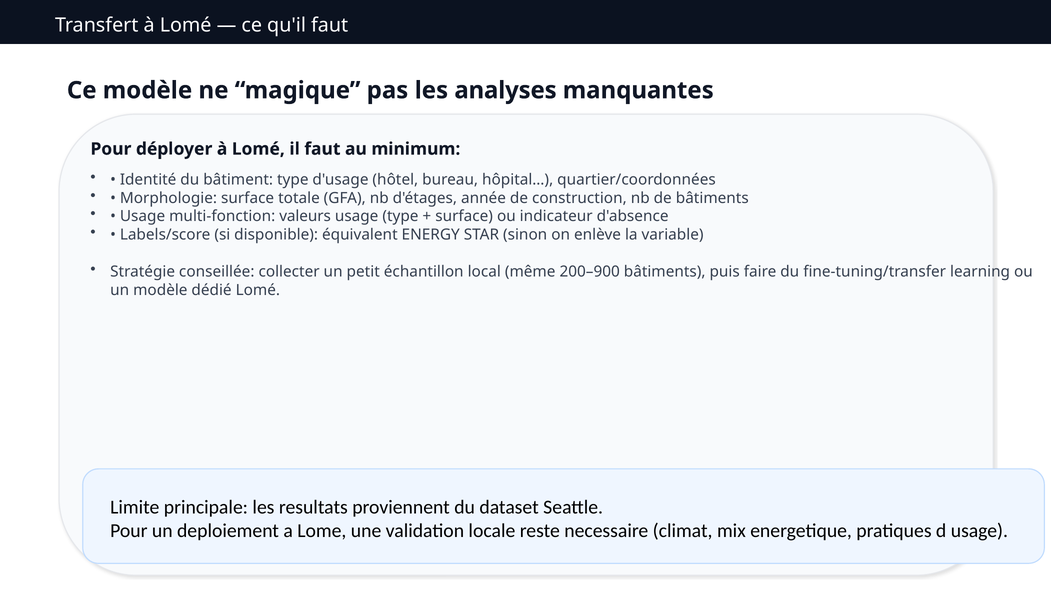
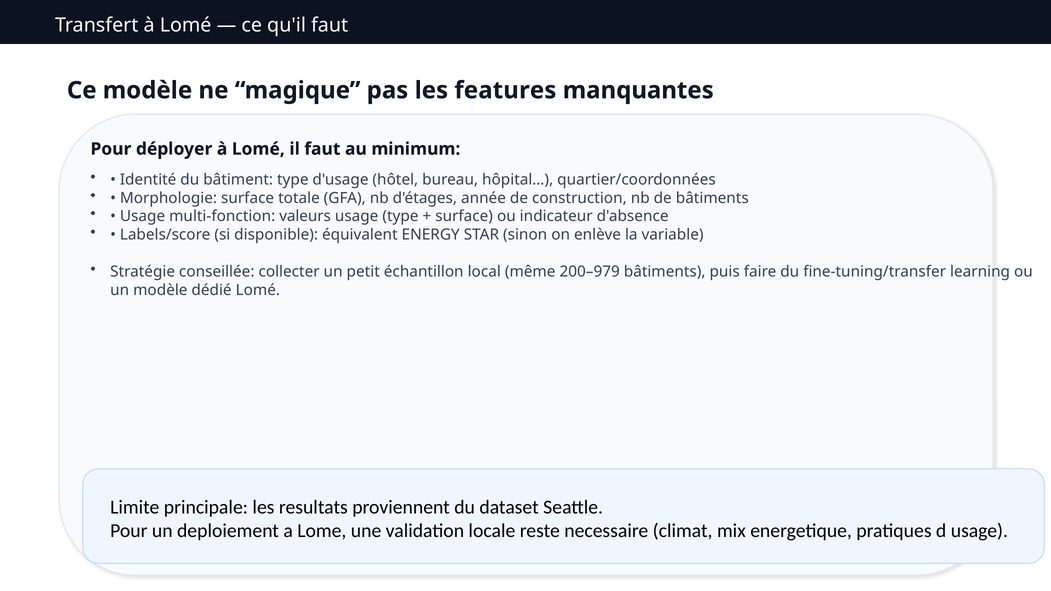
analyses: analyses -> features (505, 90)
200–900: 200–900 -> 200–979 (590, 272)
